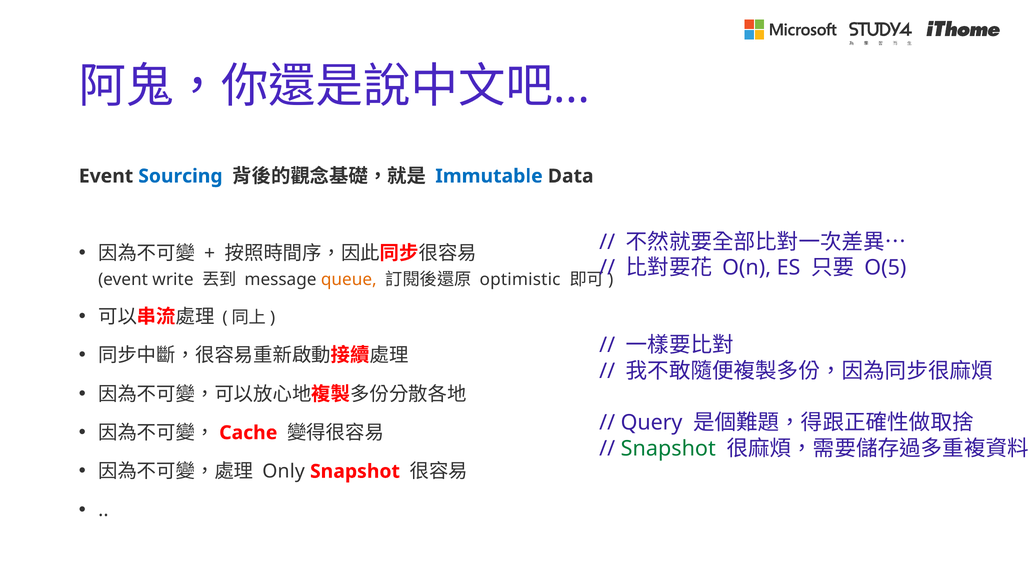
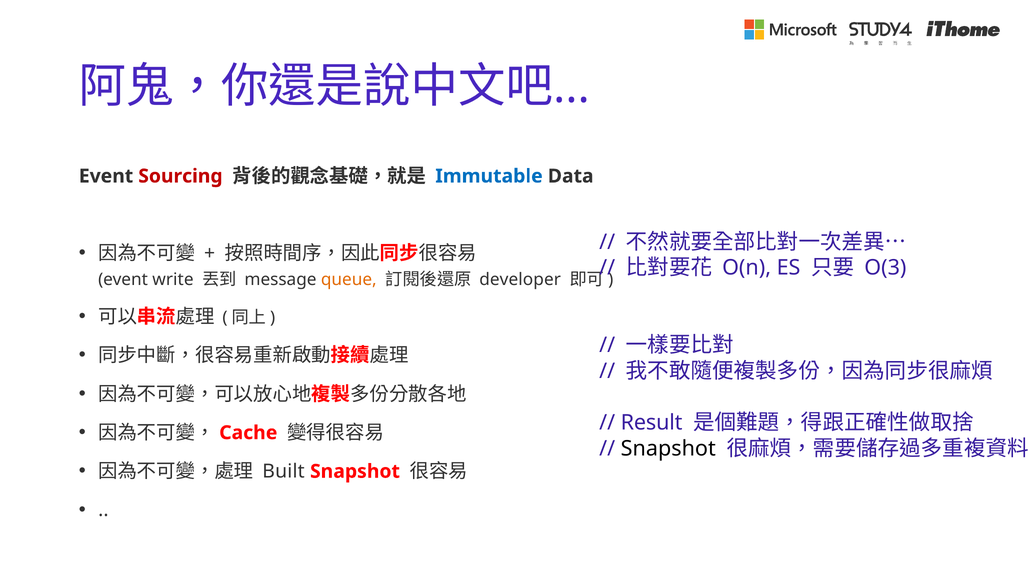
Sourcing colour: blue -> red (180, 176)
O(5: O(5 -> O(3 (885, 268)
optimistic: optimistic -> developer (520, 280)
Query: Query -> Result (652, 423)
Snapshot colour: green -> black (668, 449)
Only: Only -> Built (284, 472)
